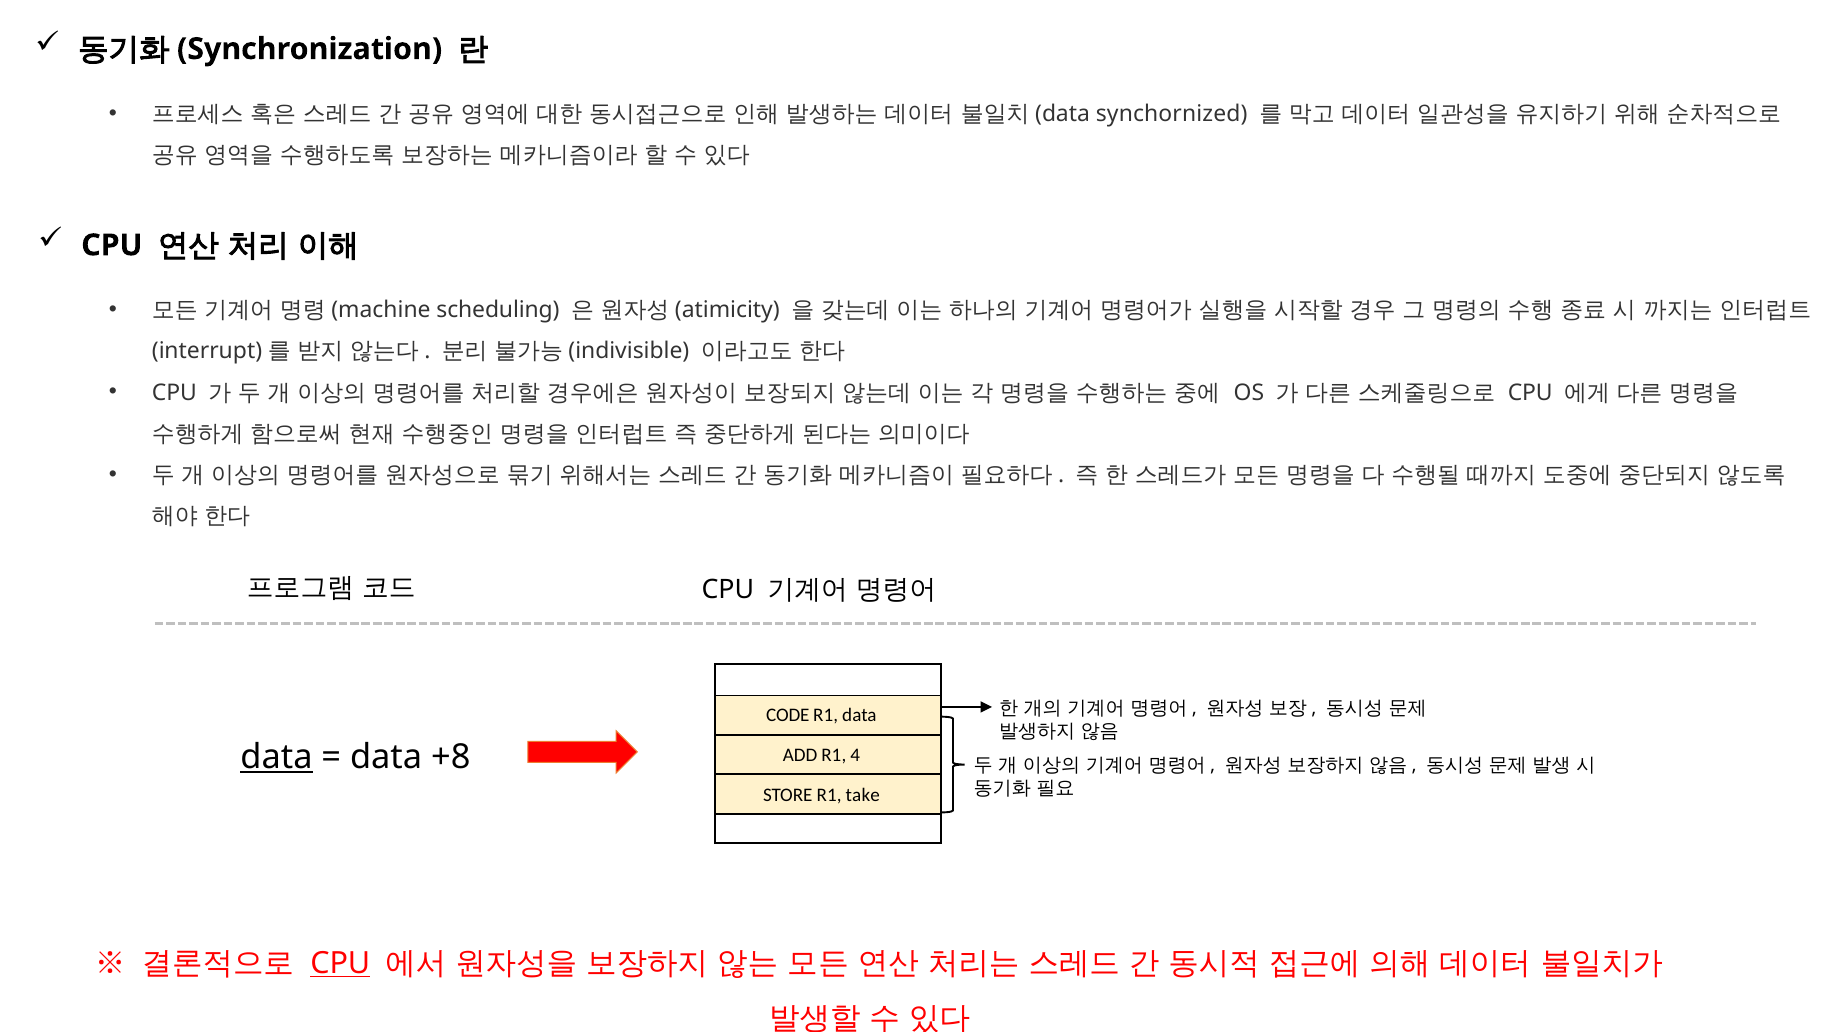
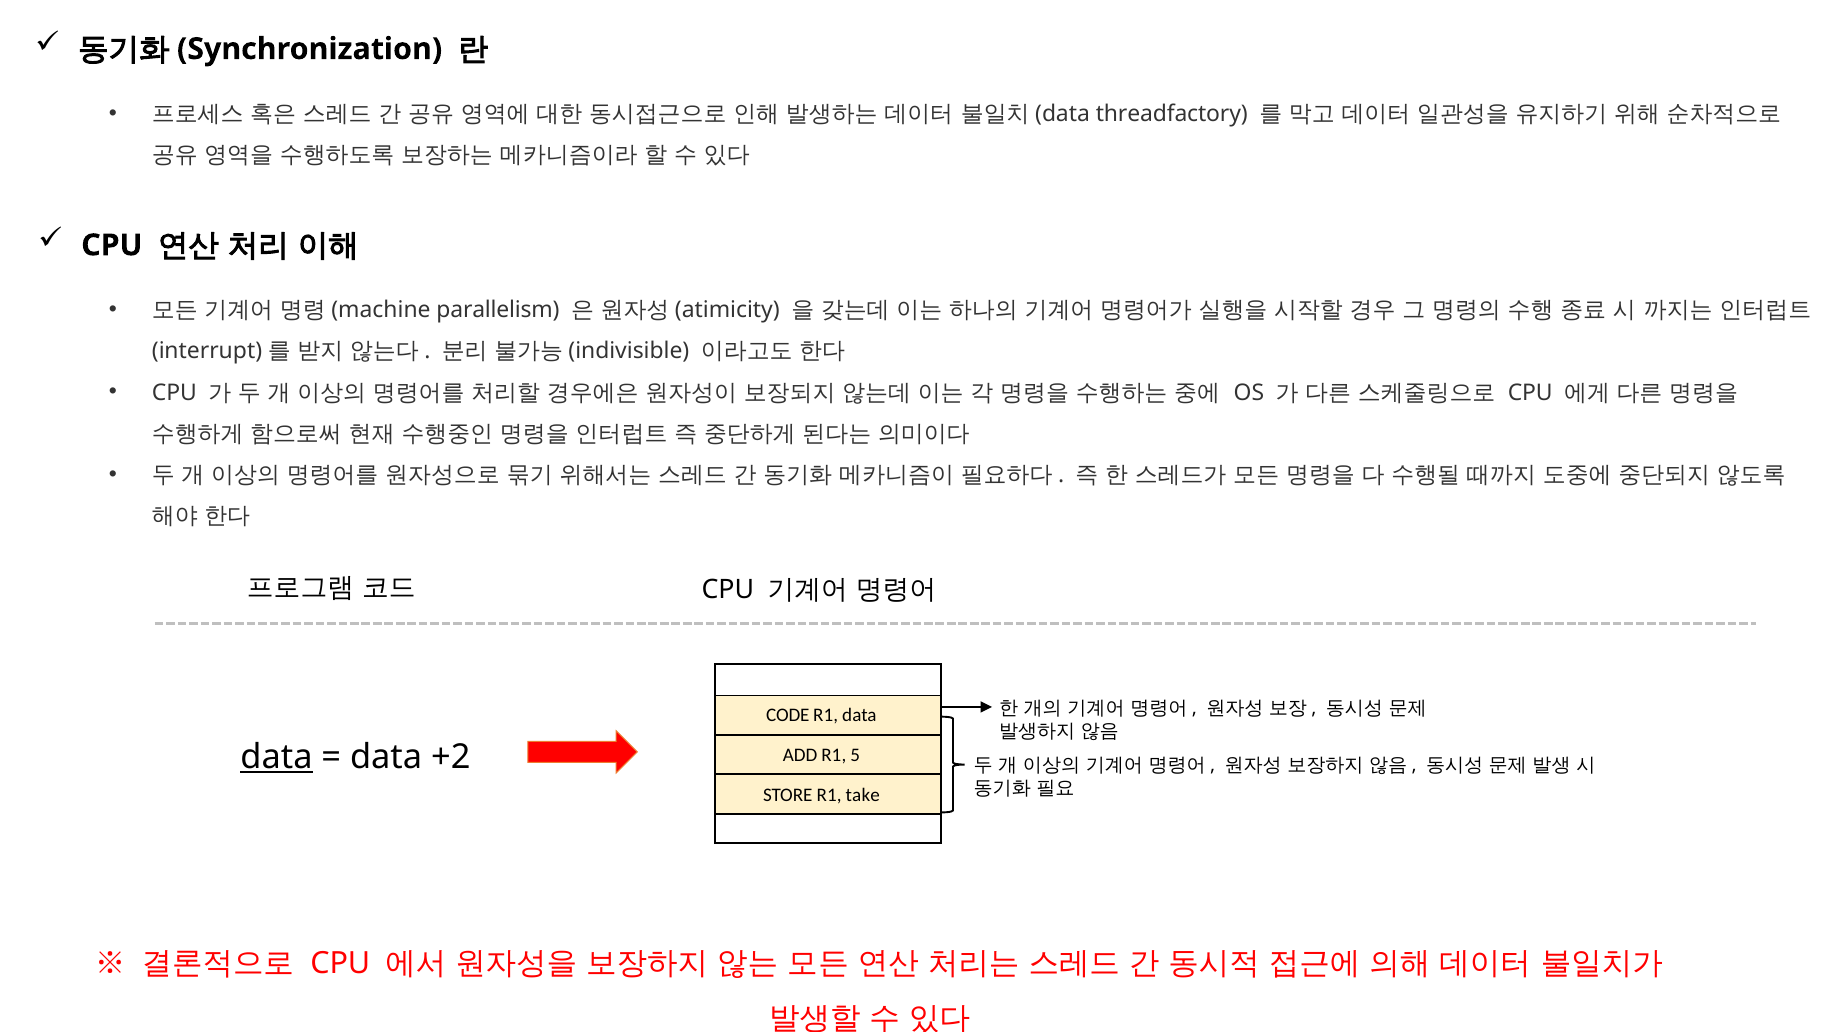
synchornized: synchornized -> threadfactory (1172, 114)
scheduling: scheduling -> parallelism (498, 310)
+8: +8 -> +2 (451, 757)
4: 4 -> 5 (855, 755)
CPU underline: present -> none (340, 963)
